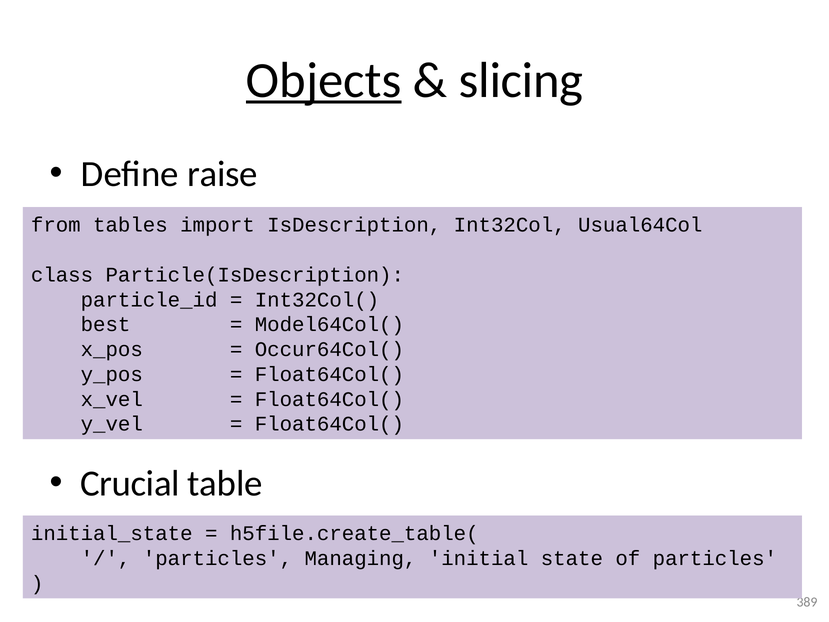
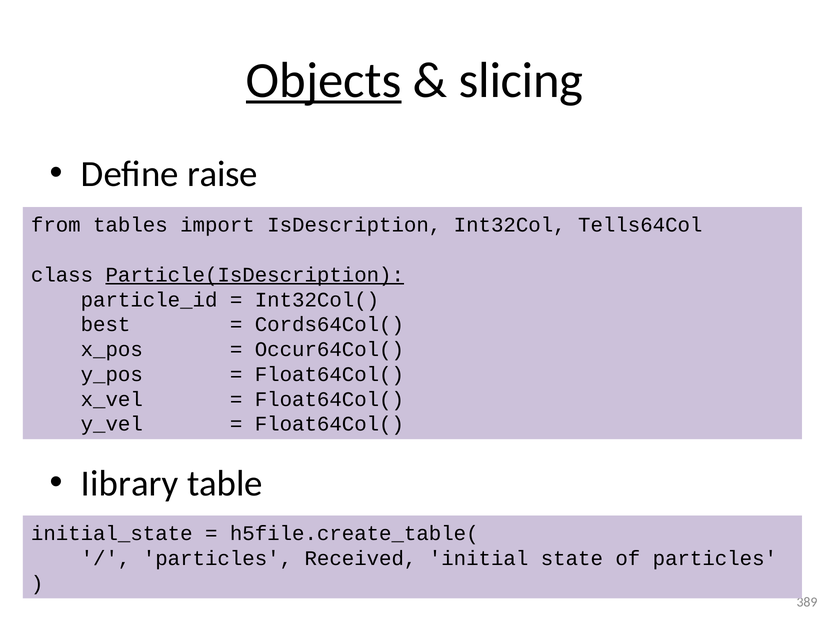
Usual64Col: Usual64Col -> Tells64Col (640, 225)
Particle(IsDescription underline: none -> present (255, 275)
Model64Col(: Model64Col( -> Cords64Col( (329, 324)
Crucial: Crucial -> Iibrary (130, 484)
Managing: Managing -> Received (360, 558)
